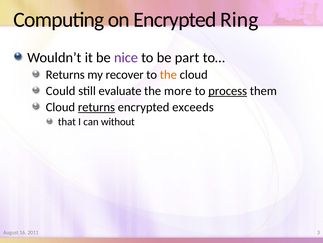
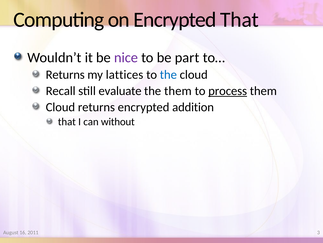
Encrypted Ring: Ring -> That (239, 20)
recover: recover -> lattices (125, 75)
the colour: orange -> blue (168, 75)
Could: Could -> Recall (61, 91)
the more: more -> them (178, 91)
returns underline: present -> none (96, 107)
exceeds: exceeds -> addition (193, 107)
